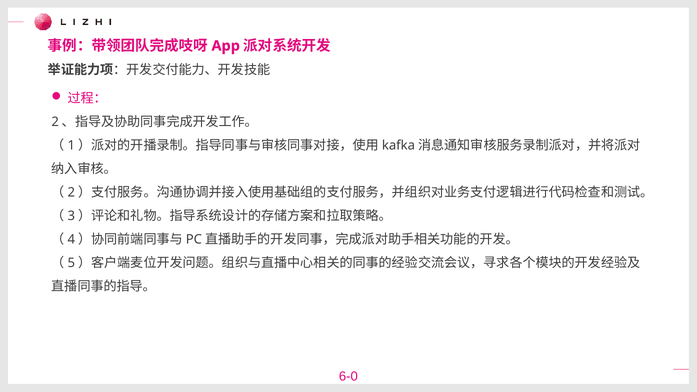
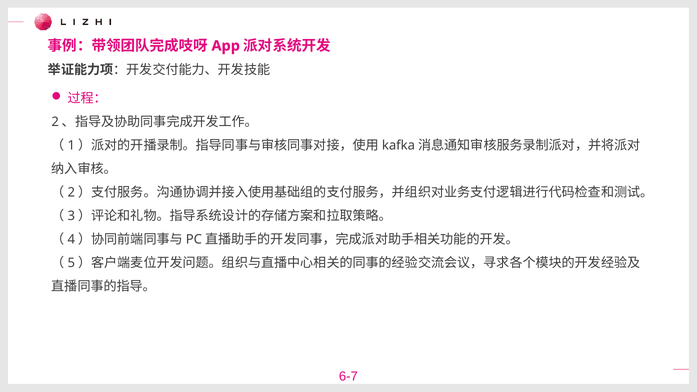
6-0: 6-0 -> 6-7 (348, 377)
